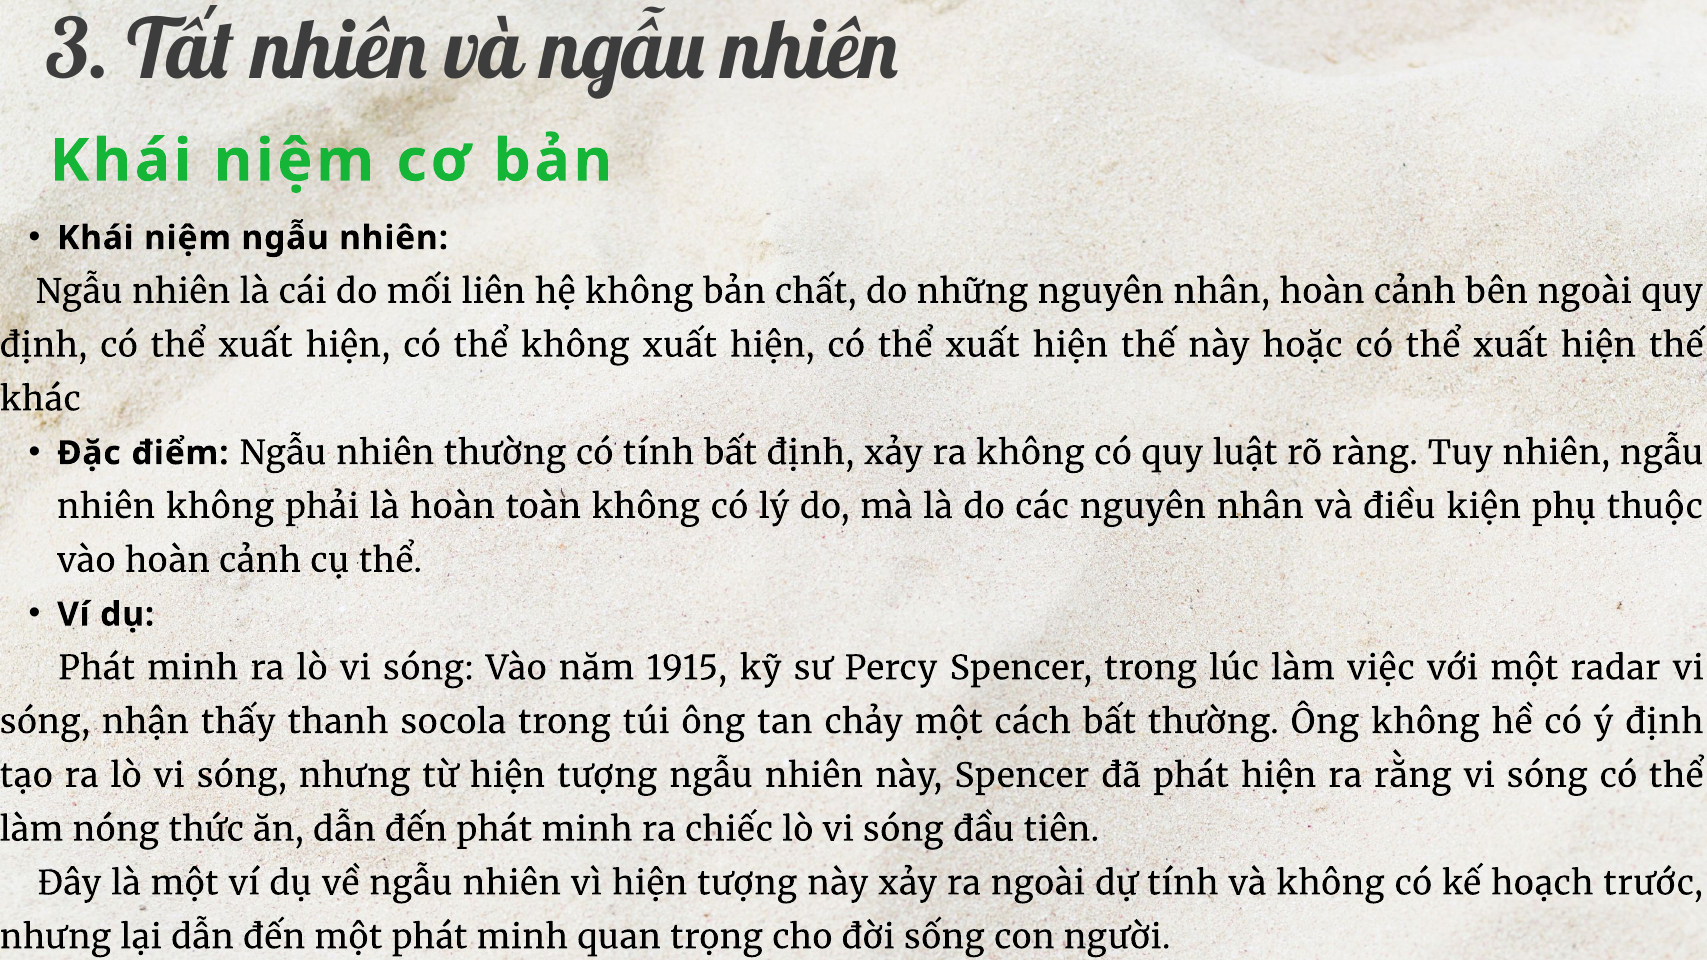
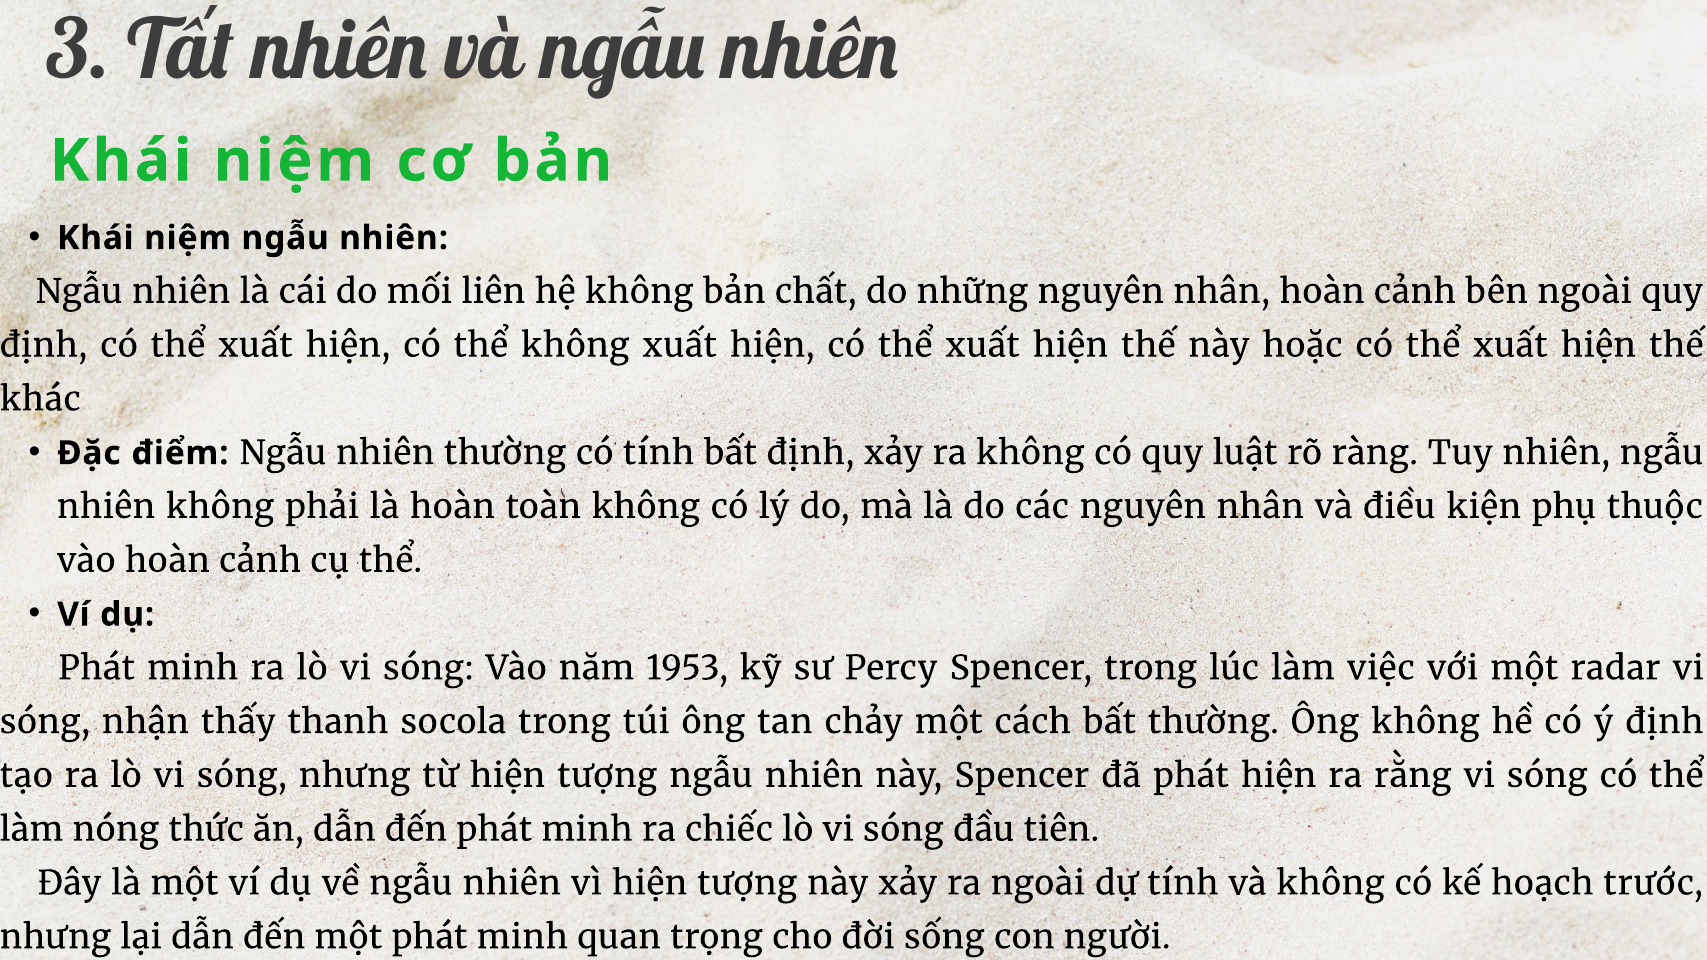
1915: 1915 -> 1953 (687, 668)
